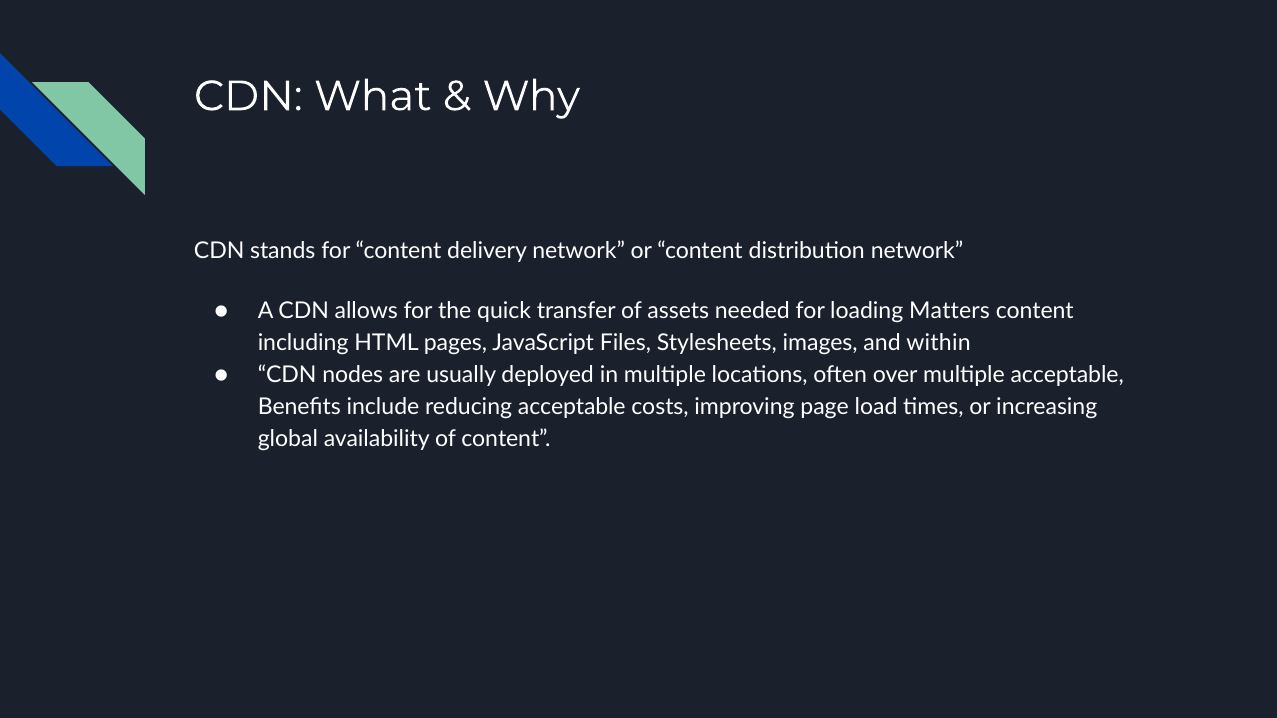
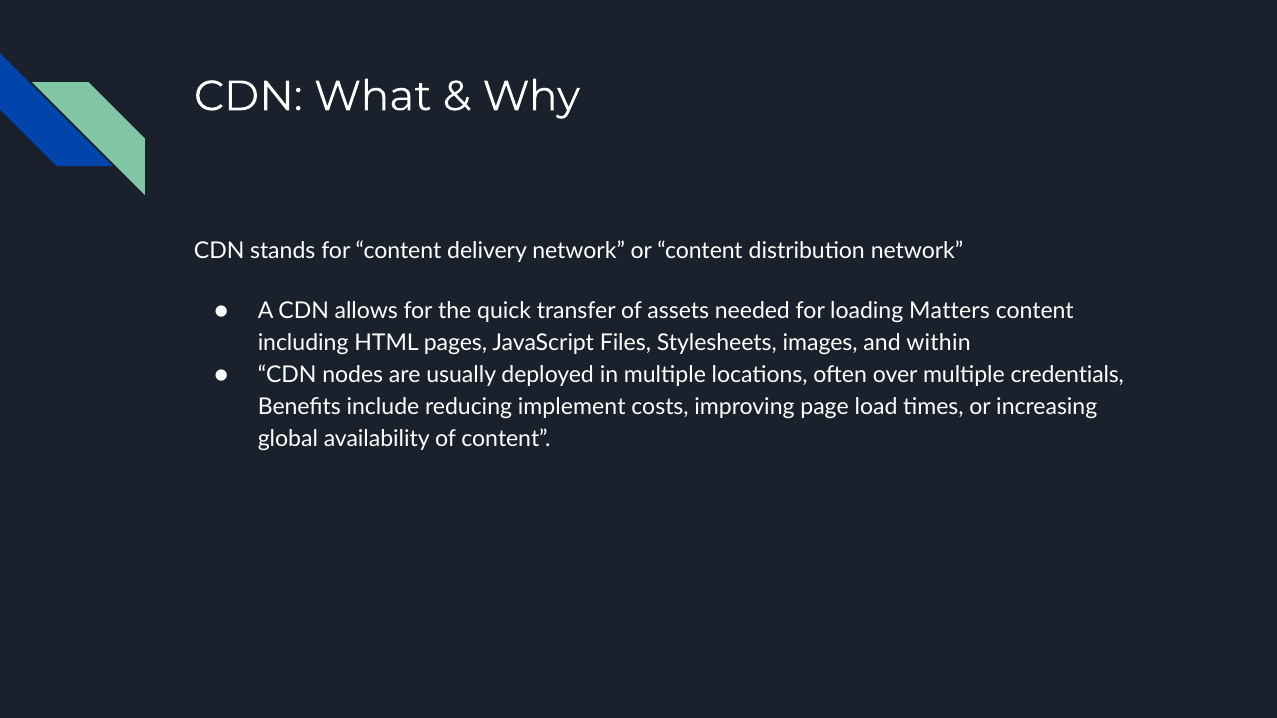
multiple acceptable: acceptable -> credentials (1067, 375)
reducing acceptable: acceptable -> implement (572, 407)
